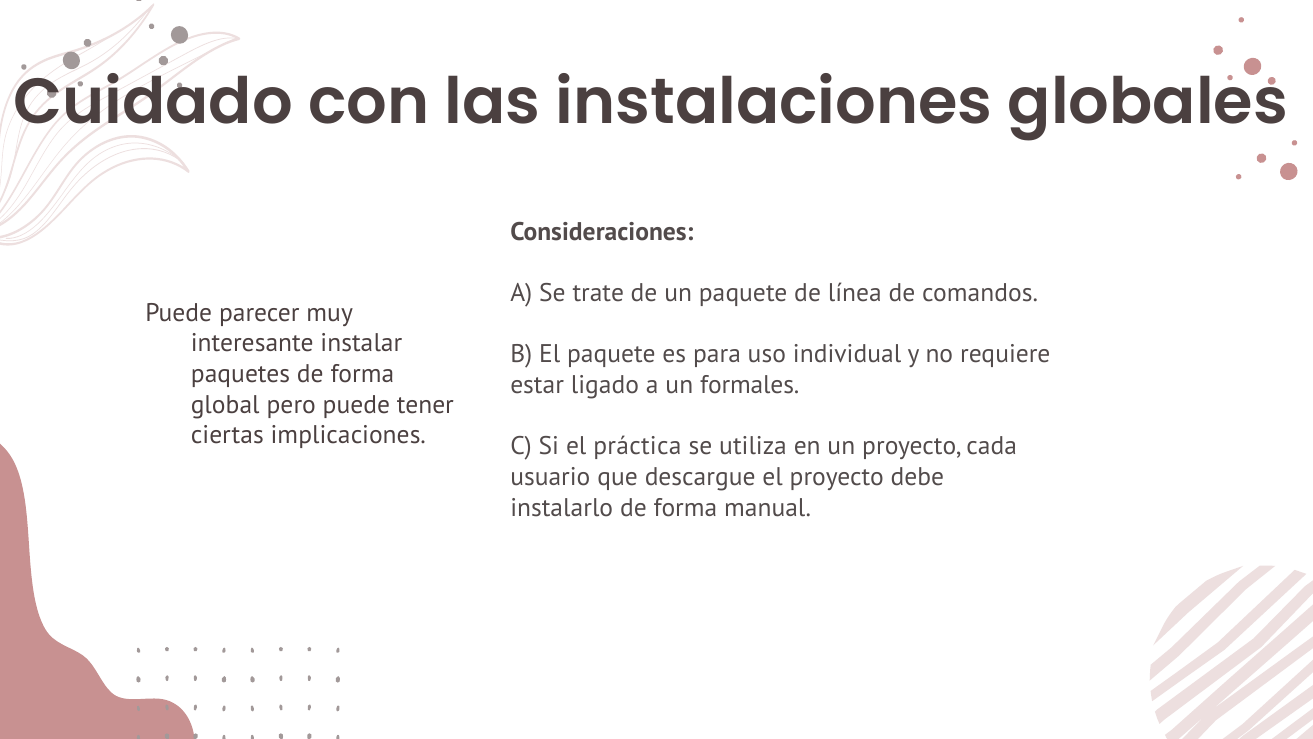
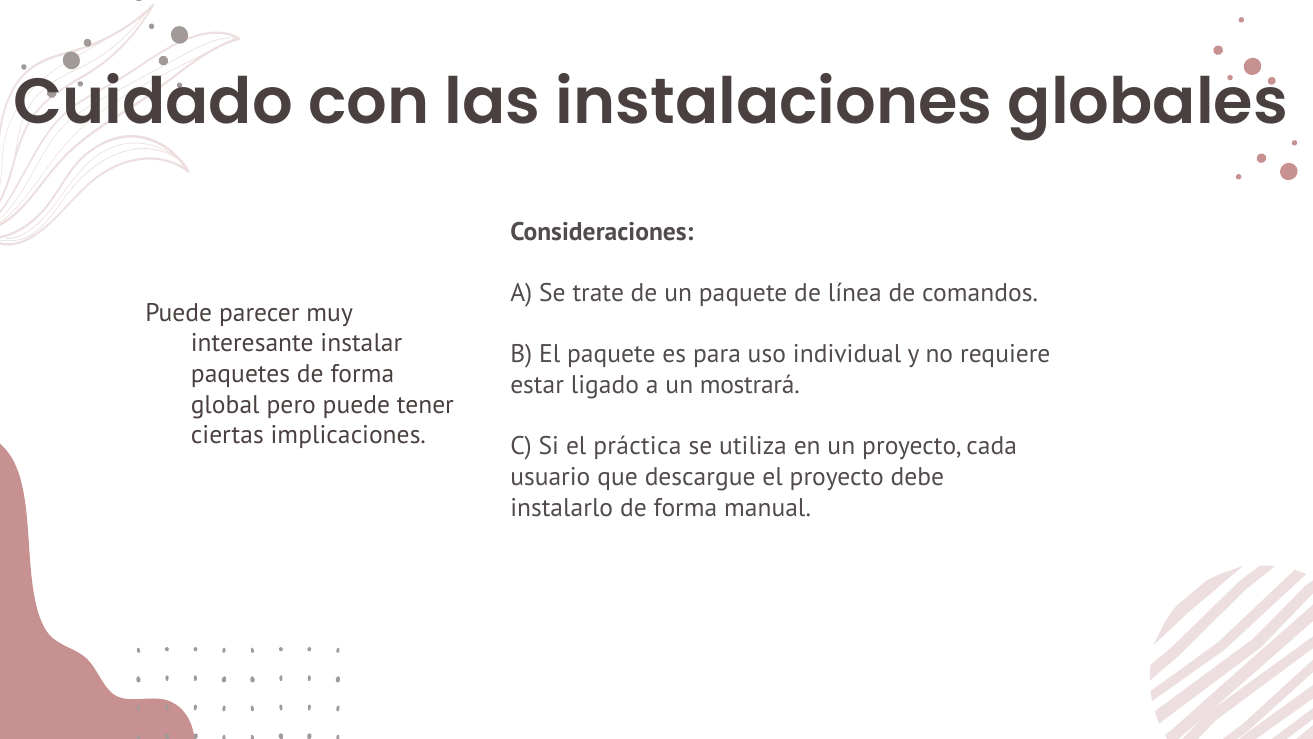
formales: formales -> mostrará (750, 385)
